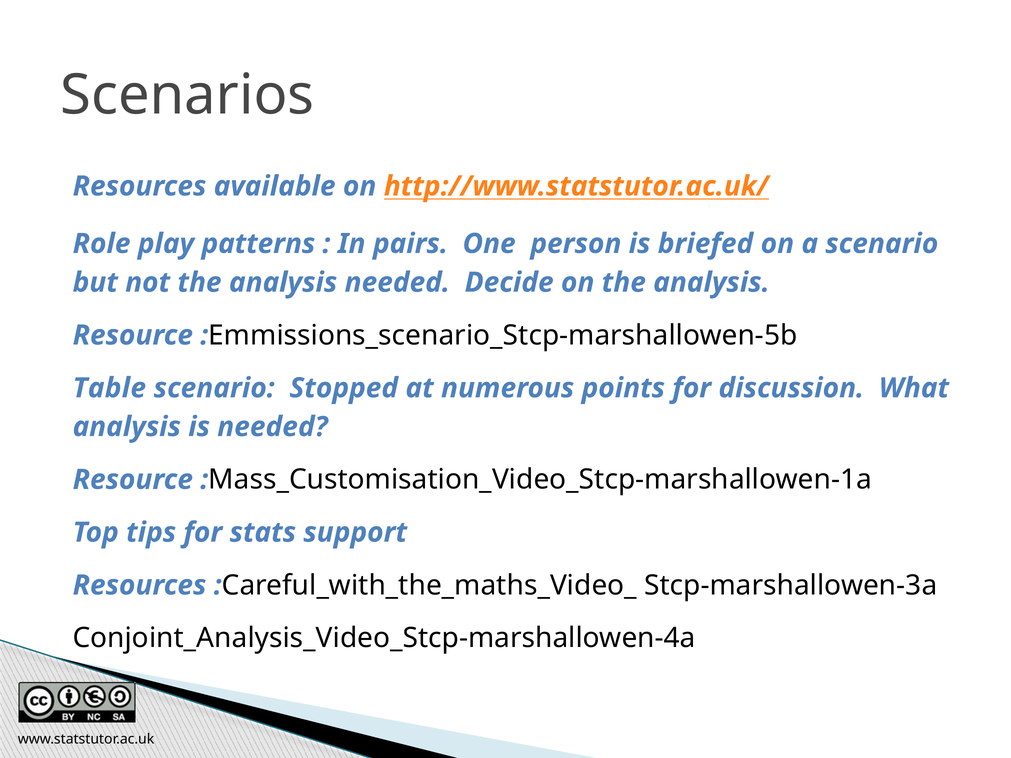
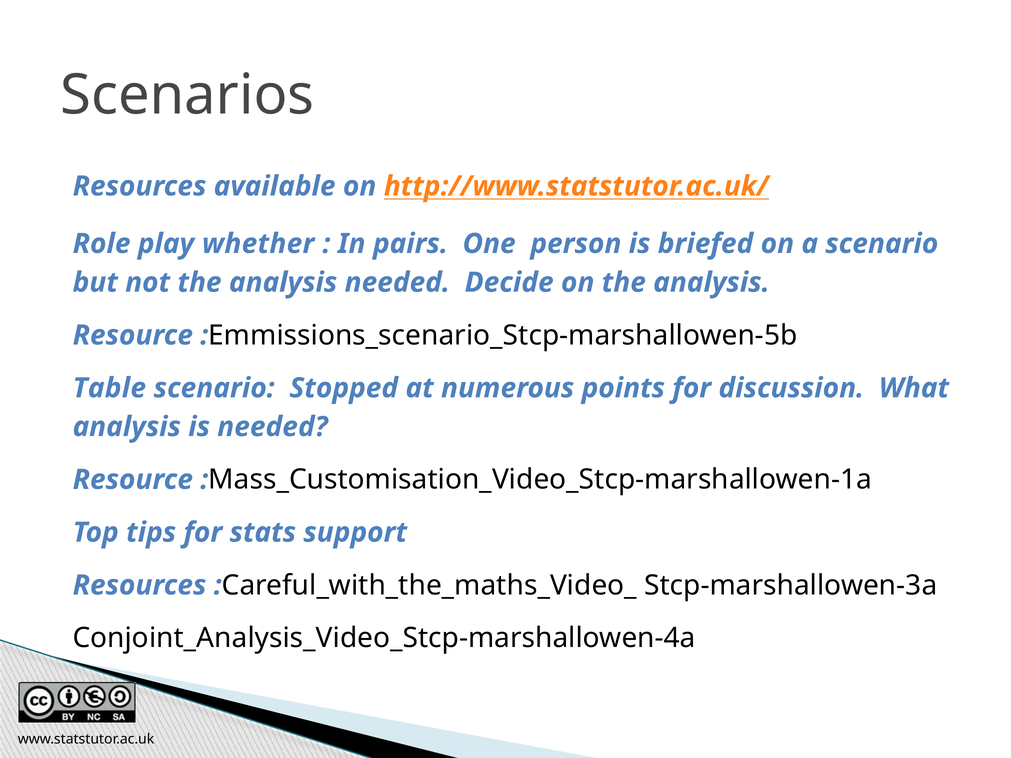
patterns: patterns -> whether (258, 244)
